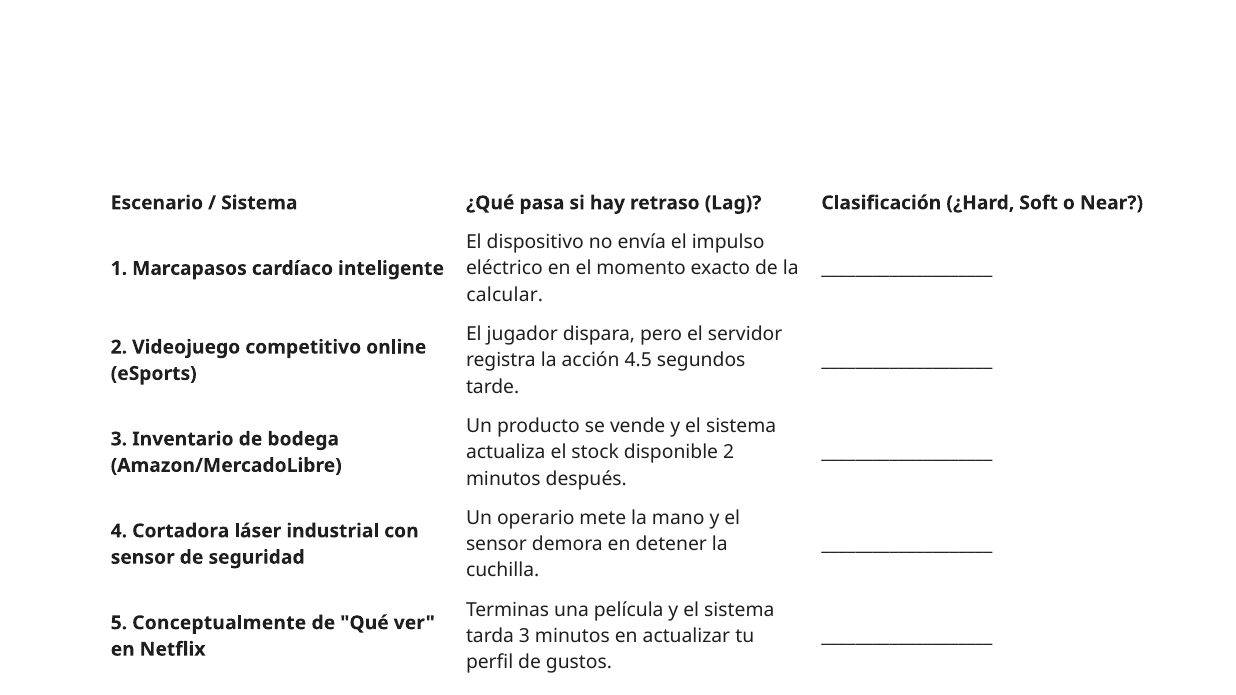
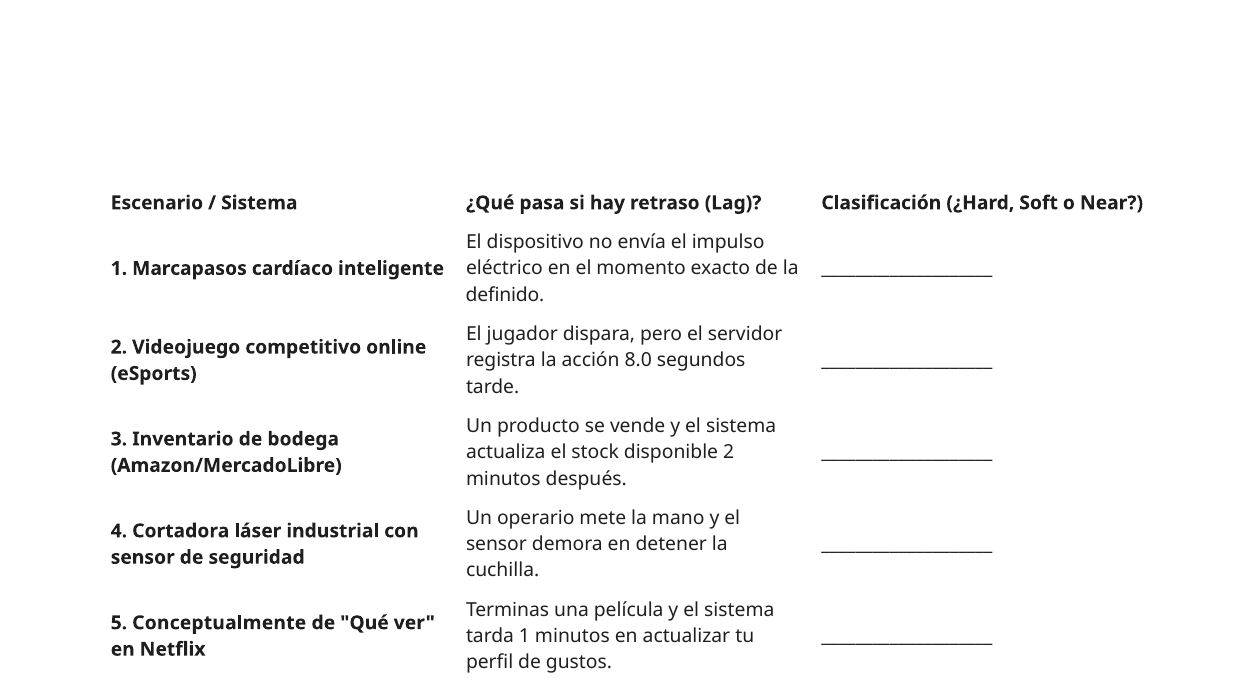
calcular: calcular -> definido (505, 295)
4.5: 4.5 -> 8.0 (638, 360)
tarda 3: 3 -> 1 (524, 636)
